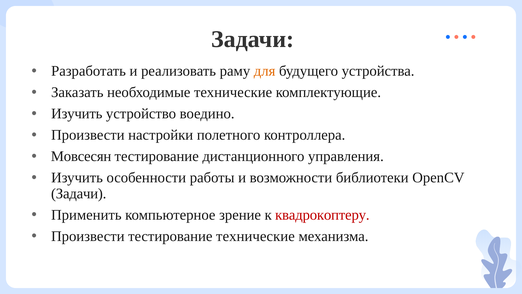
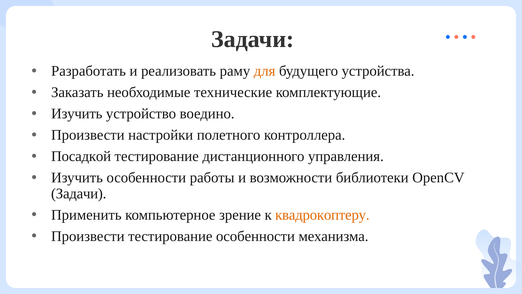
Мовсесян: Мовсесян -> Посадкой (81, 156)
квадрокоптеру colour: red -> orange (322, 215)
тестирование технические: технические -> особенности (255, 236)
